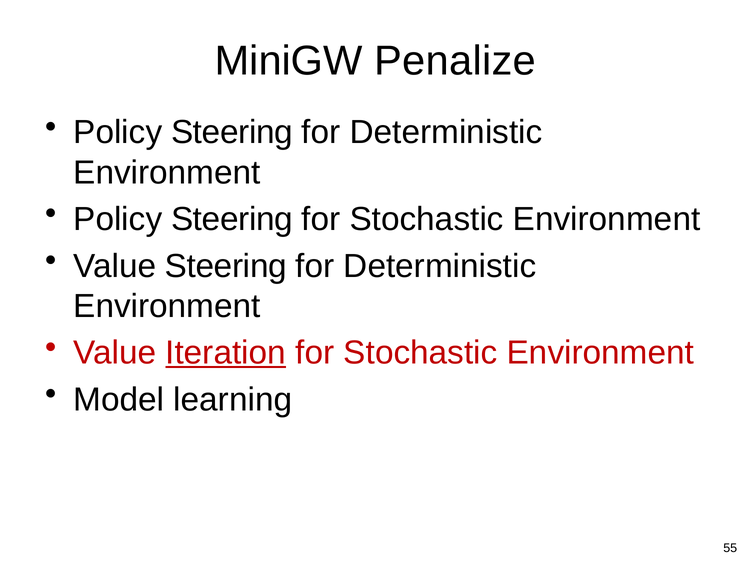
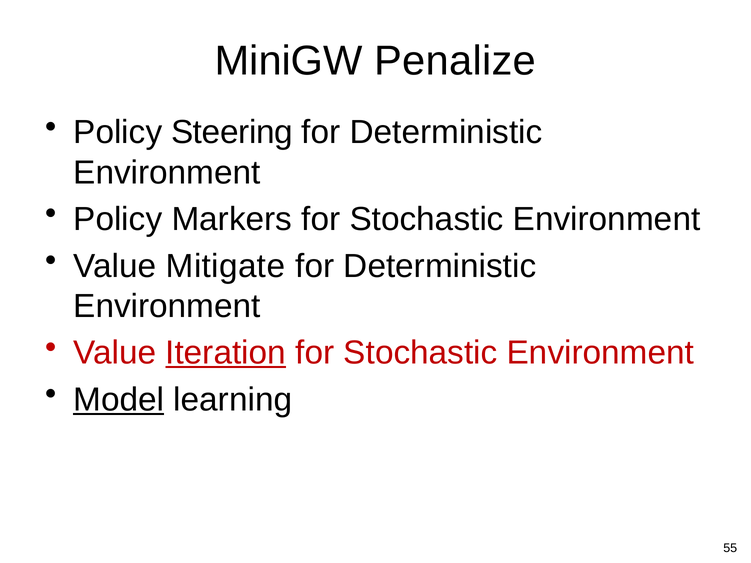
Steering: Steering -> Markers (232, 219)
Value Steering: Steering -> Mitigate (226, 266)
Model underline: none -> present (119, 400)
